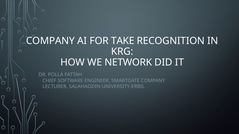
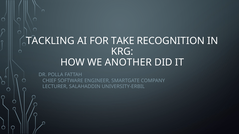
COMPANY: COMPANY -> TACKLING (50, 41)
NETWORK: NETWORK -> ANOTHER (128, 62)
